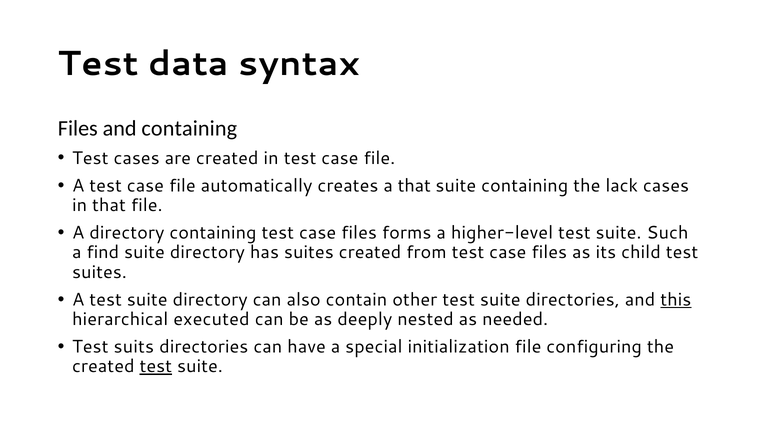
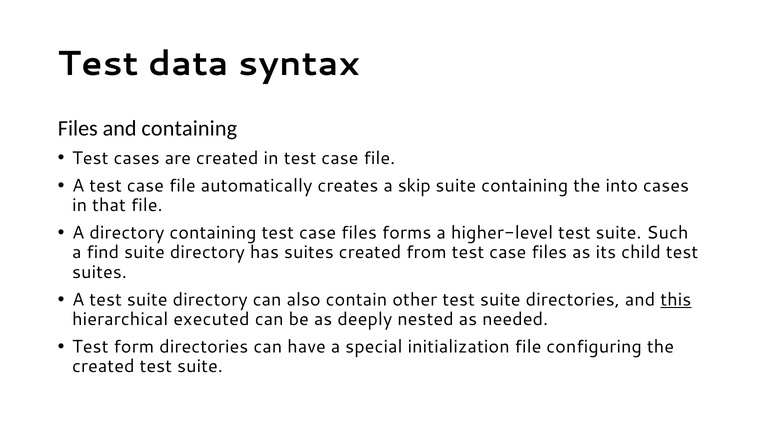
a that: that -> skip (414, 186)
lack: lack -> into (622, 186)
suits: suits -> form (134, 347)
test underline: present -> none (156, 366)
